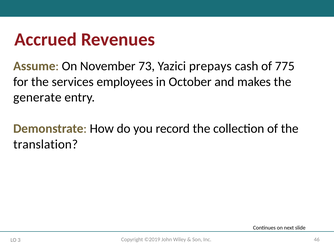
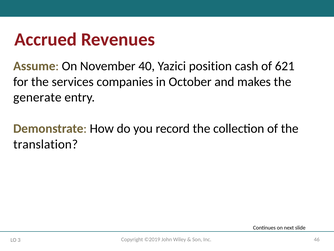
73: 73 -> 40 (147, 66)
prepays: prepays -> position (210, 66)
775: 775 -> 621 (285, 66)
employees: employees -> companies (125, 82)
